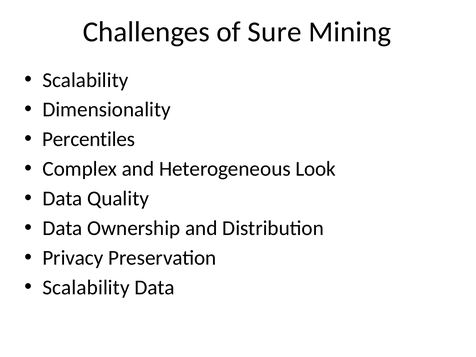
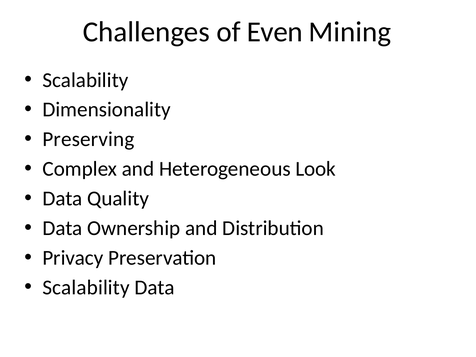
Sure: Sure -> Even (275, 32)
Percentiles: Percentiles -> Preserving (88, 139)
